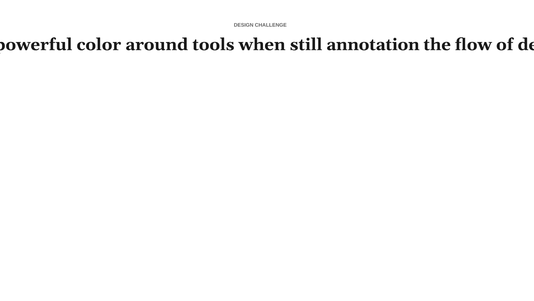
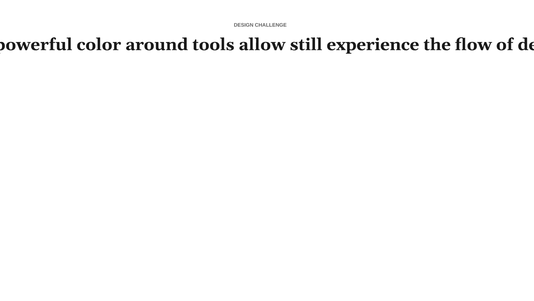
when: when -> allow (262, 45)
annotation: annotation -> experience (373, 45)
